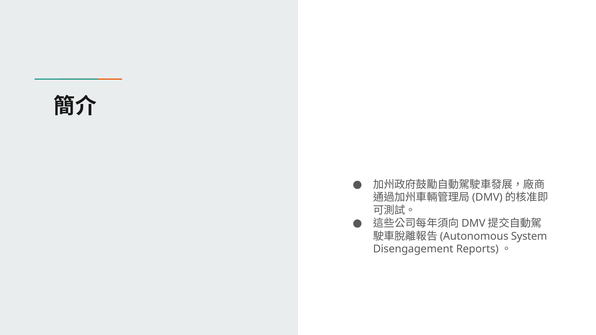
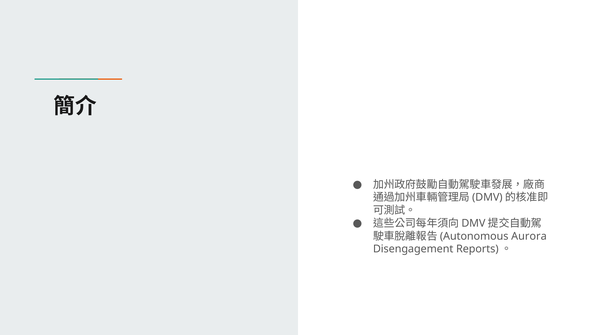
System: System -> Aurora (529, 236)
